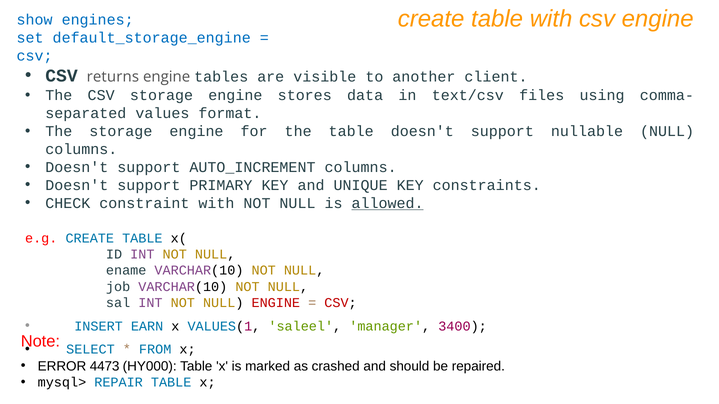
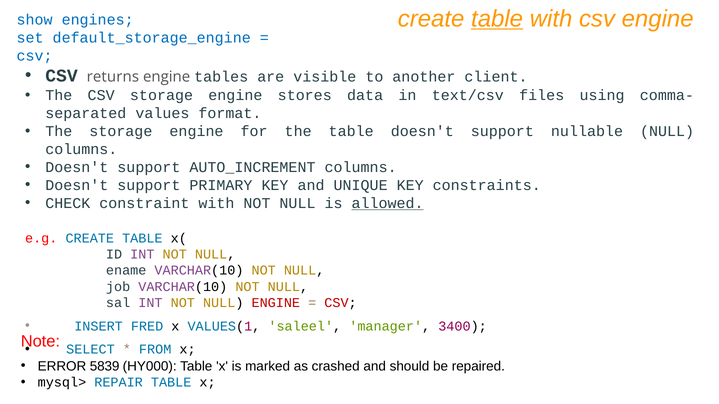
table underline: none -> present (497, 19)
EARN: EARN -> FRED (147, 327)
4473: 4473 -> 5839 (105, 367)
